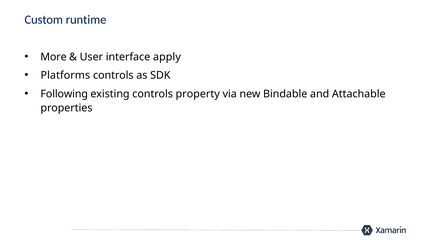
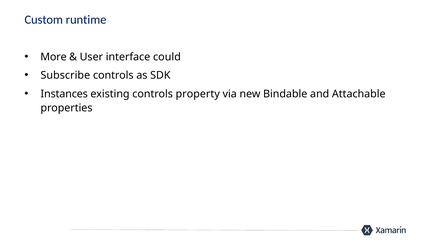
apply: apply -> could (167, 57)
Platforms: Platforms -> Subscribe (65, 75)
Following: Following -> Instances (64, 94)
